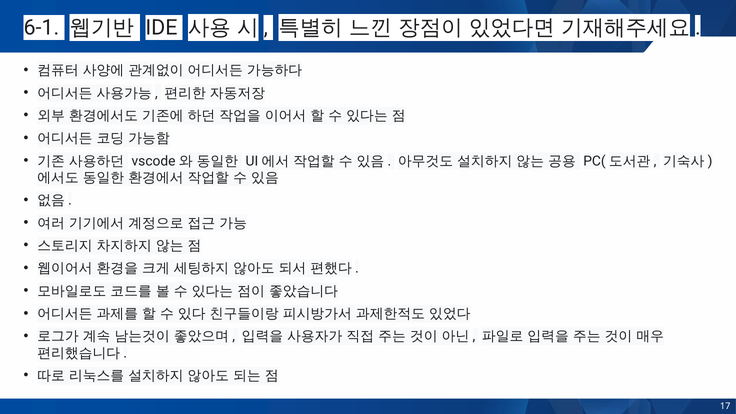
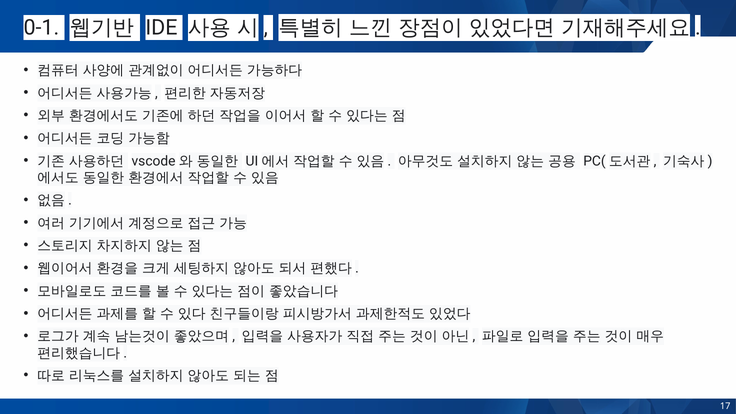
6-1: 6-1 -> 0-1 (41, 28)
